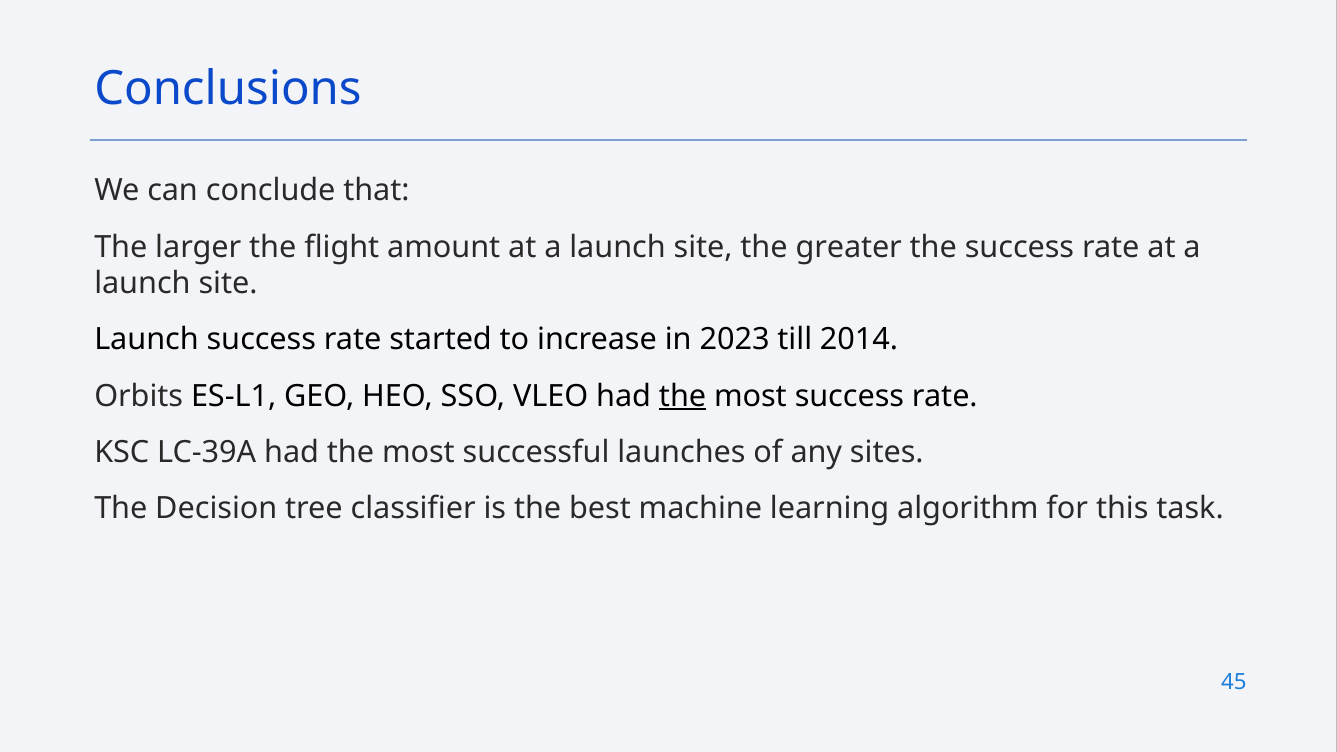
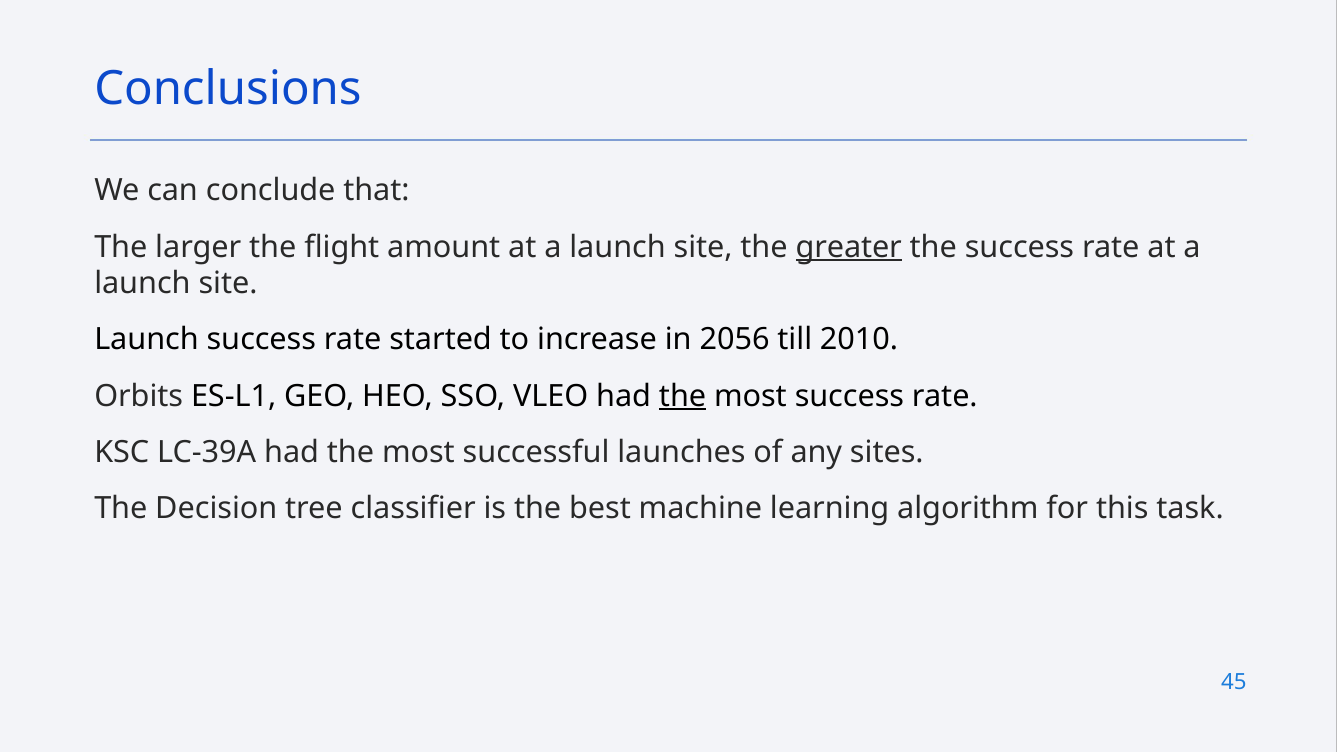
greater underline: none -> present (849, 247)
2023: 2023 -> 2056 (735, 340)
2014: 2014 -> 2010 (859, 340)
